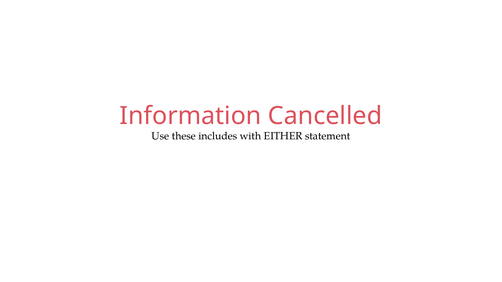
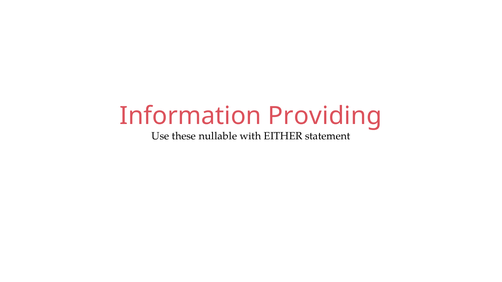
Cancelled: Cancelled -> Providing (325, 116)
includes: includes -> nullable (218, 136)
